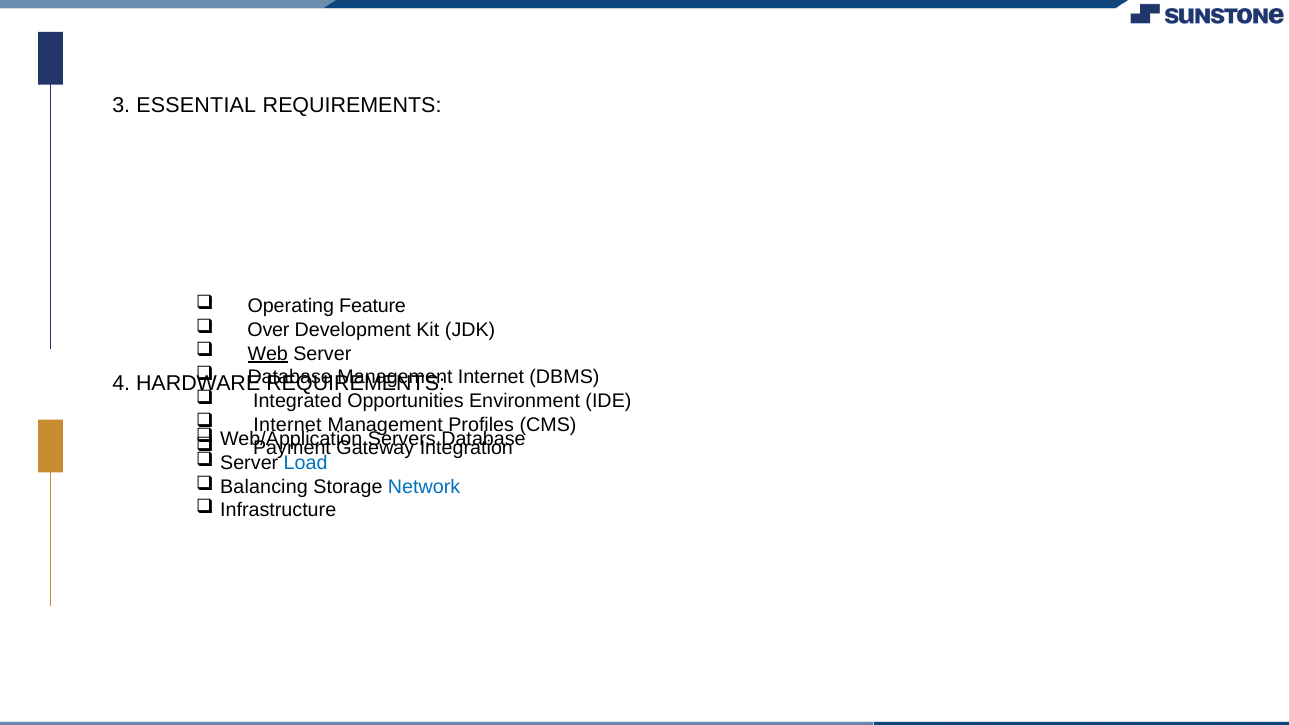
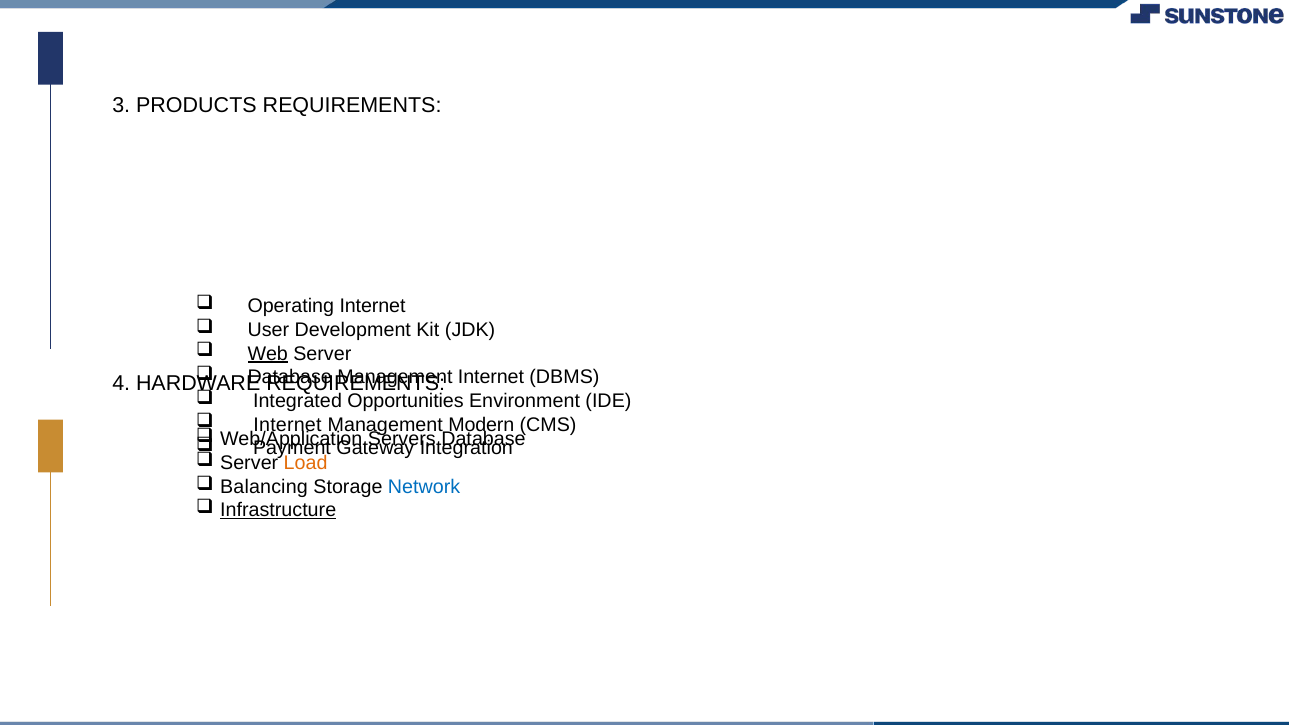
ESSENTIAL: ESSENTIAL -> PRODUCTS (196, 106)
Operating Feature: Feature -> Internet (373, 306)
Over: Over -> User (268, 330)
Profiles: Profiles -> Modern (481, 425)
Load colour: blue -> orange (306, 463)
Infrastructure underline: none -> present (278, 510)
